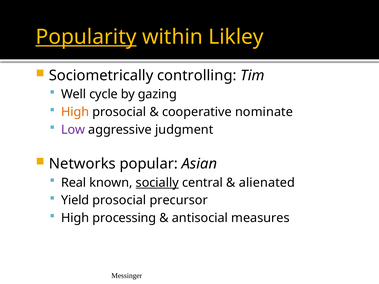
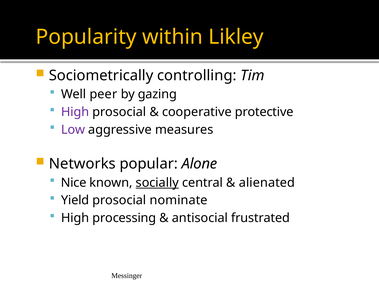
Popularity underline: present -> none (86, 37)
cycle: cycle -> peer (103, 94)
High colour: orange -> purple (75, 112)
nominate: nominate -> protective (264, 112)
judgment: judgment -> measures (184, 130)
Asian: Asian -> Alone (199, 164)
Real: Real -> Nice (74, 183)
precursor: precursor -> nominate (179, 200)
measures: measures -> frustrated (260, 218)
